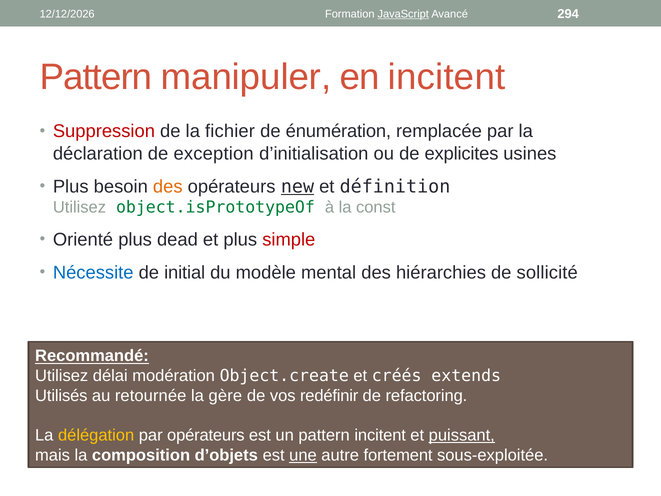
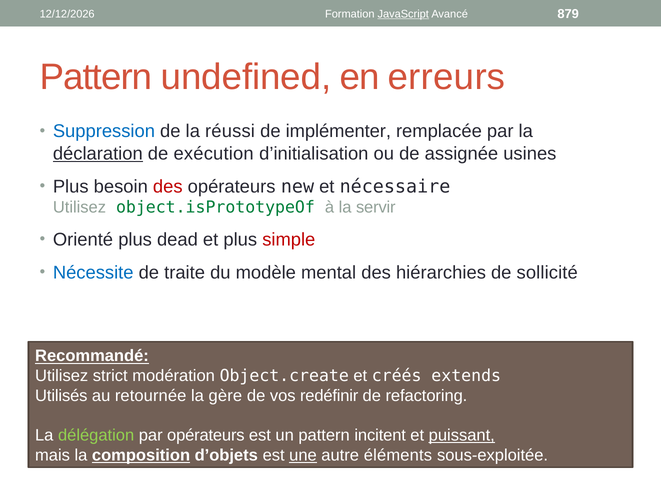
294: 294 -> 879 (568, 14)
manipuler: manipuler -> undefined (246, 77)
en incitent: incitent -> erreurs (447, 77)
Suppression colour: red -> blue (104, 131)
fichier: fichier -> réussi (230, 131)
énumération: énumération -> implémenter (338, 131)
déclaration underline: none -> present (98, 153)
exception: exception -> exécution (214, 153)
explicites: explicites -> assignée (461, 153)
des colour: orange -> red (168, 186)
new underline: present -> none (298, 186)
définition: définition -> nécessaire (395, 186)
const: const -> servir (376, 207)
initial: initial -> traite (185, 272)
délai: délai -> strict (110, 376)
délégation colour: yellow -> light green (96, 435)
composition underline: none -> present (141, 455)
fortement: fortement -> éléments (398, 455)
